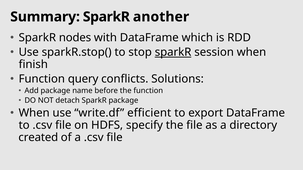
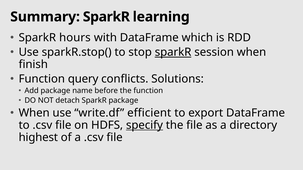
another: another -> learning (161, 17)
nodes: nodes -> hours (75, 38)
specify underline: none -> present (144, 125)
created: created -> highest (38, 138)
